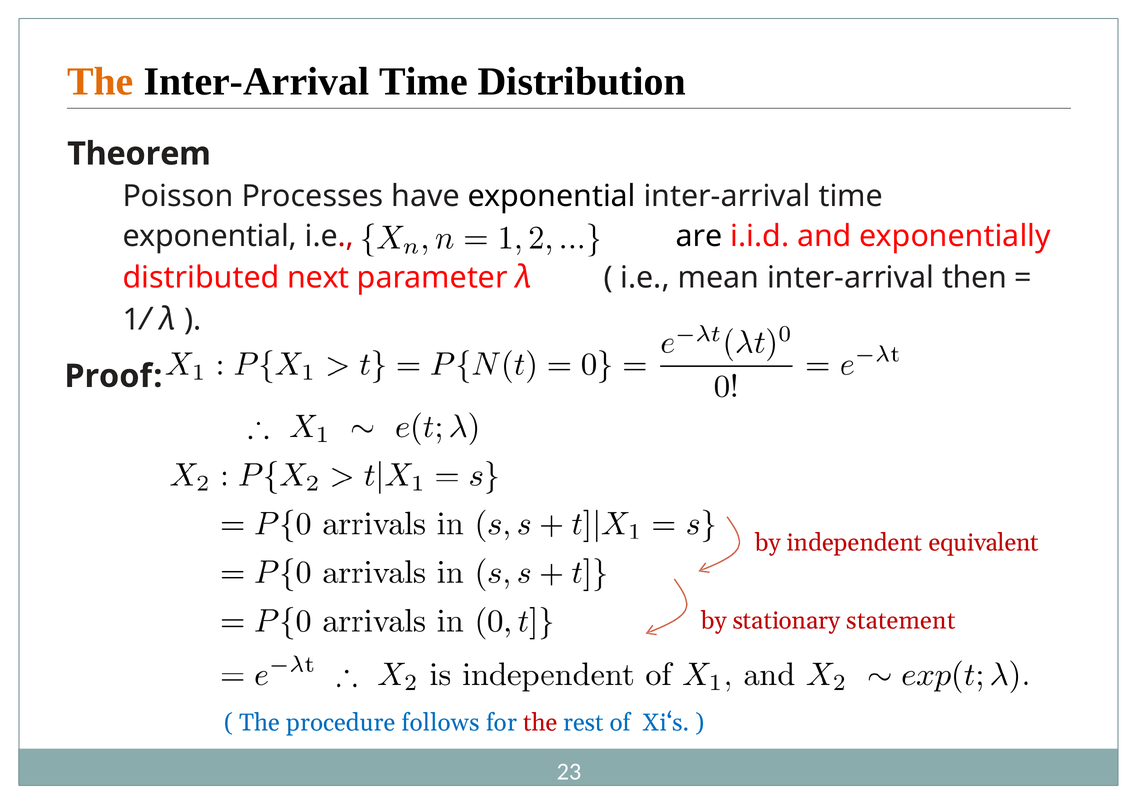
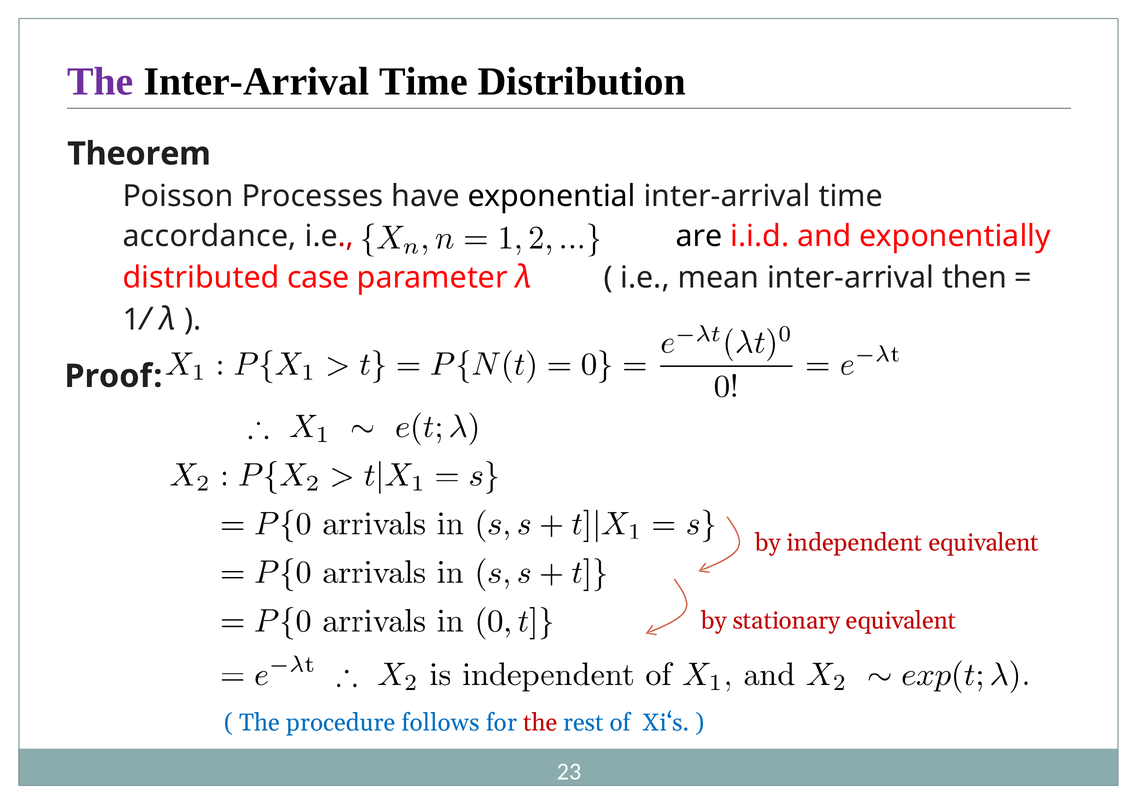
The colour: orange -> purple (100, 82)
exponential: exponential -> accordance (210, 236)
next: next -> case (318, 278)
stationary statement: statement -> equivalent (901, 621)
